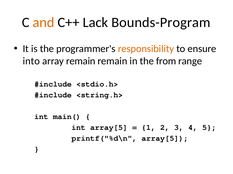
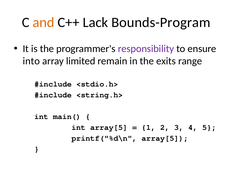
responsibility colour: orange -> purple (146, 49)
array remain: remain -> limited (81, 61)
from: from -> exits (166, 61)
